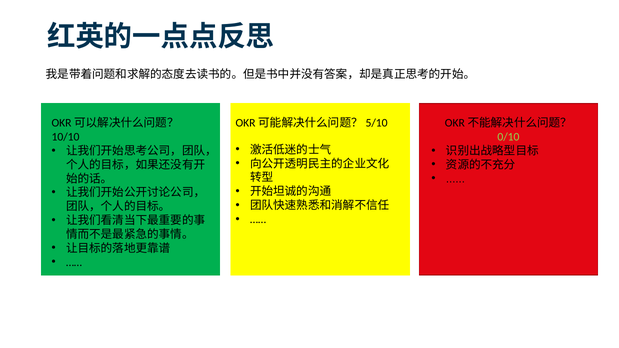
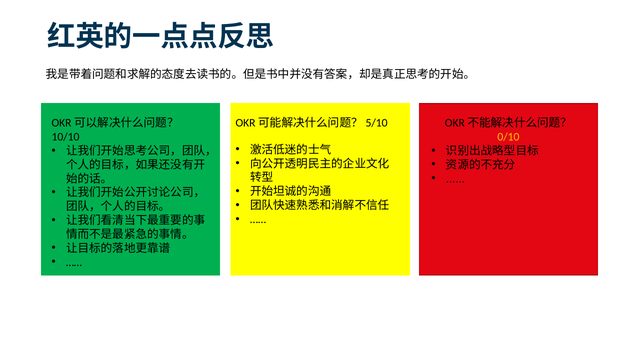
0/10 colour: light green -> yellow (508, 137)
